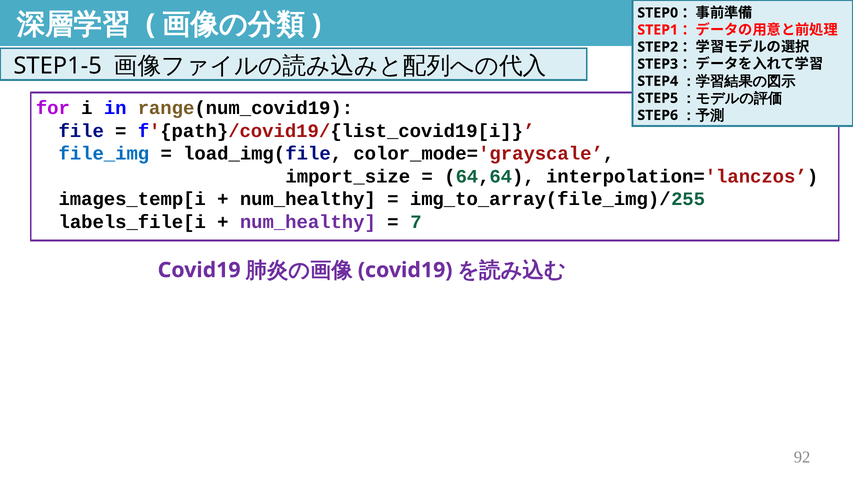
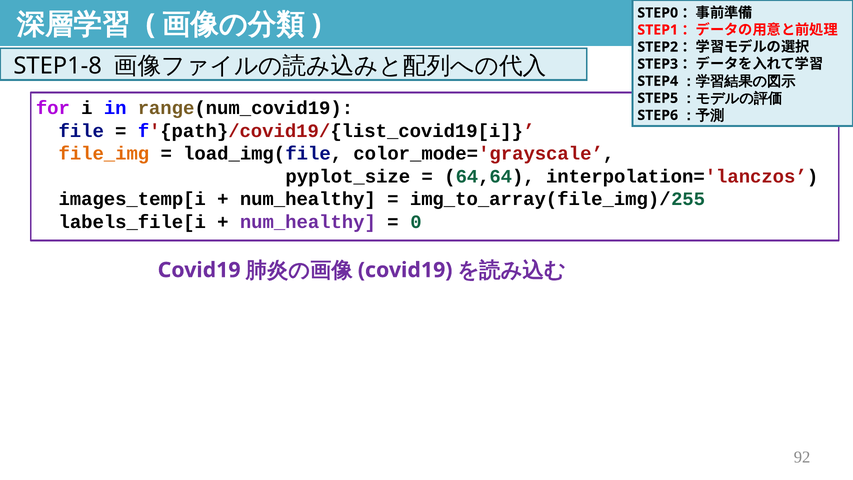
STEP1-5: STEP1-5 -> STEP1-8 (58, 66)
file_img colour: blue -> orange (104, 154)
import_size: import_size -> pyplot_size (348, 176)
7: 7 -> 0 (416, 222)
